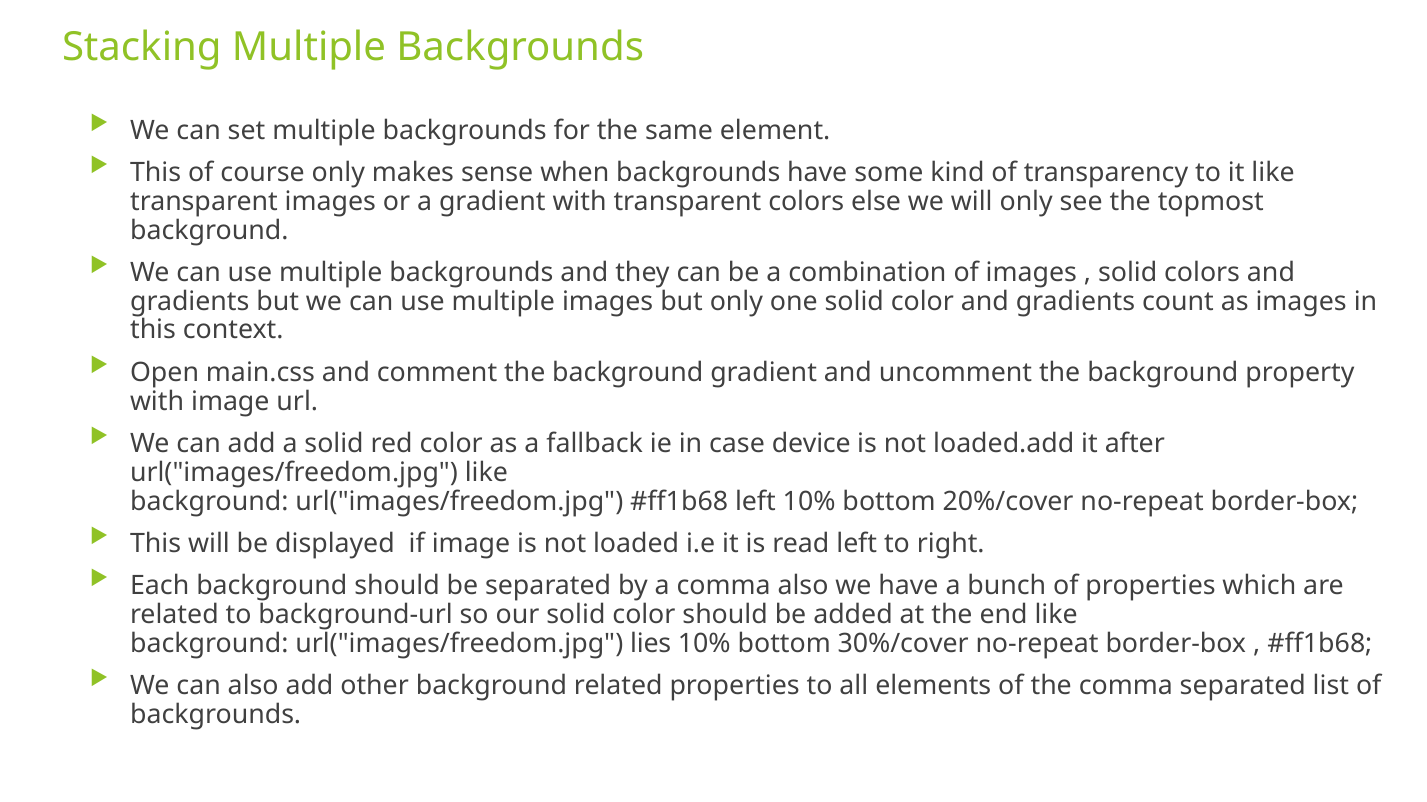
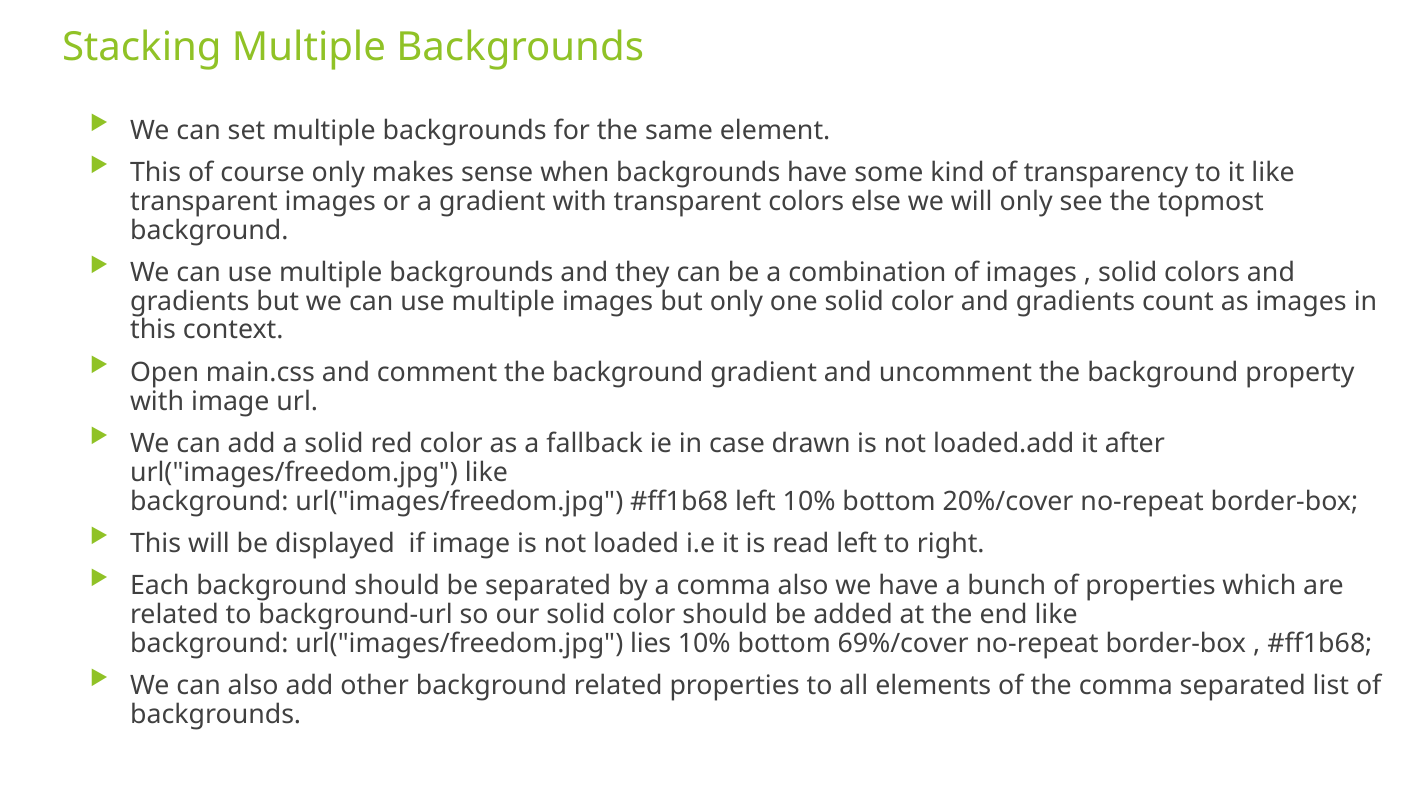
device: device -> drawn (811, 444)
30%/cover: 30%/cover -> 69%/cover (903, 644)
